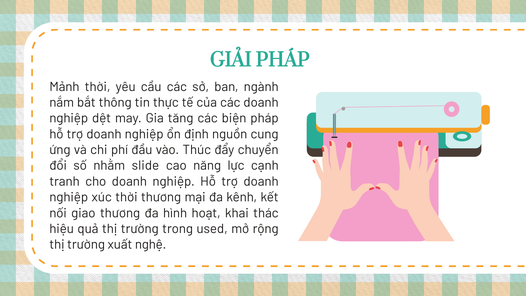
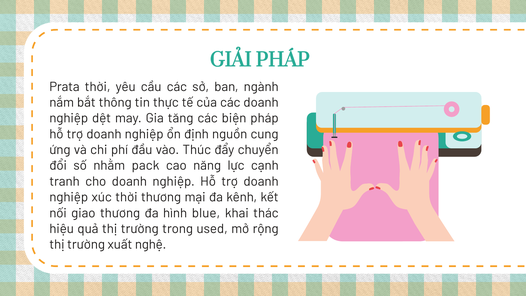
Mảnh: Mảnh -> Prata (64, 87)
slide: slide -> pack (145, 166)
hoạt: hoạt -> blue (206, 213)
